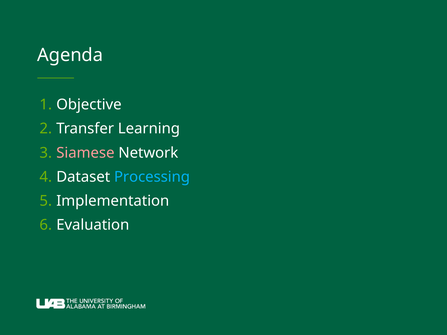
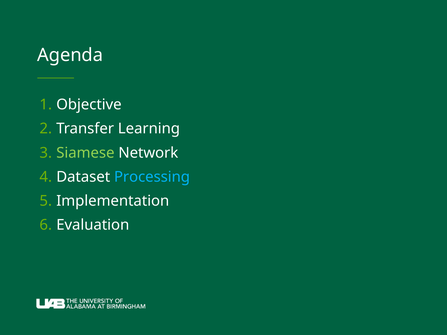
Siamese colour: pink -> light green (85, 153)
